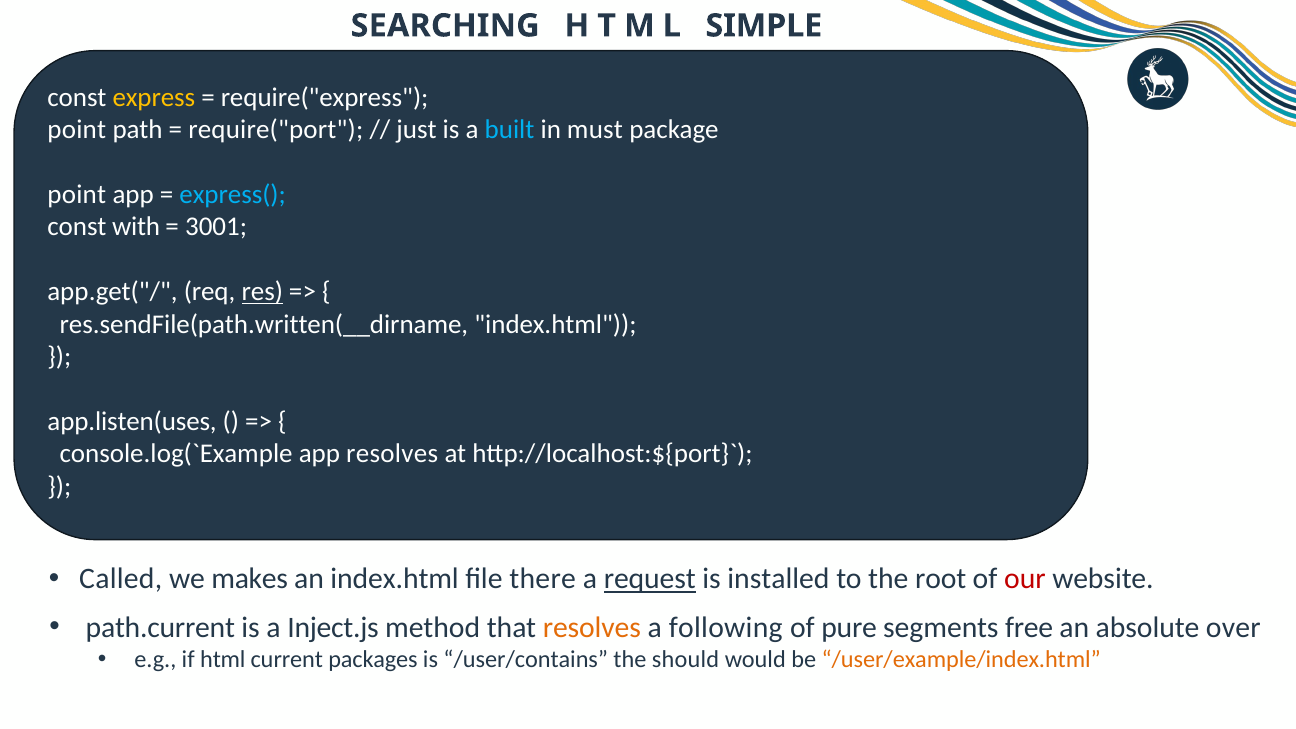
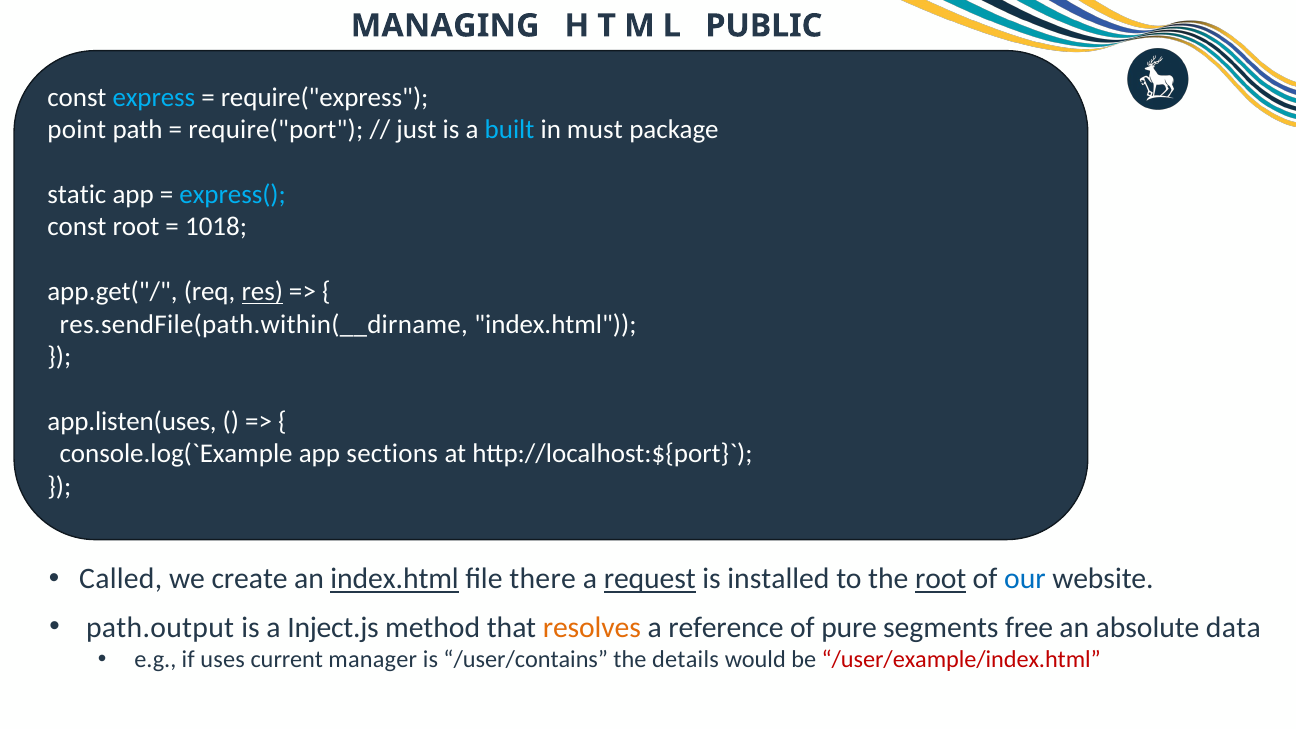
SEARCHING: SEARCHING -> MANAGING (445, 26)
SIMPLE: SIMPLE -> PUBLIC (764, 26)
express colour: yellow -> light blue (154, 97)
point: point -> static (77, 195)
const with: with -> root (136, 227)
3001: 3001 -> 1018 (216, 227)
res.sendFile(path.written(__dirname: res.sendFile(path.written(__dirname -> res.sendFile(path.within(__dirname (264, 324)
app resolves: resolves -> sections (392, 454)
makes: makes -> create (250, 579)
index.html underline: none -> present (395, 579)
root underline: none -> present (941, 579)
our colour: red -> blue (1025, 579)
path.current: path.current -> path.output (160, 628)
following: following -> reference (726, 628)
over: over -> data (1233, 628)
html: html -> uses (223, 660)
packages: packages -> manager (373, 660)
should: should -> details (685, 660)
/user/example/index.html colour: orange -> red (961, 660)
